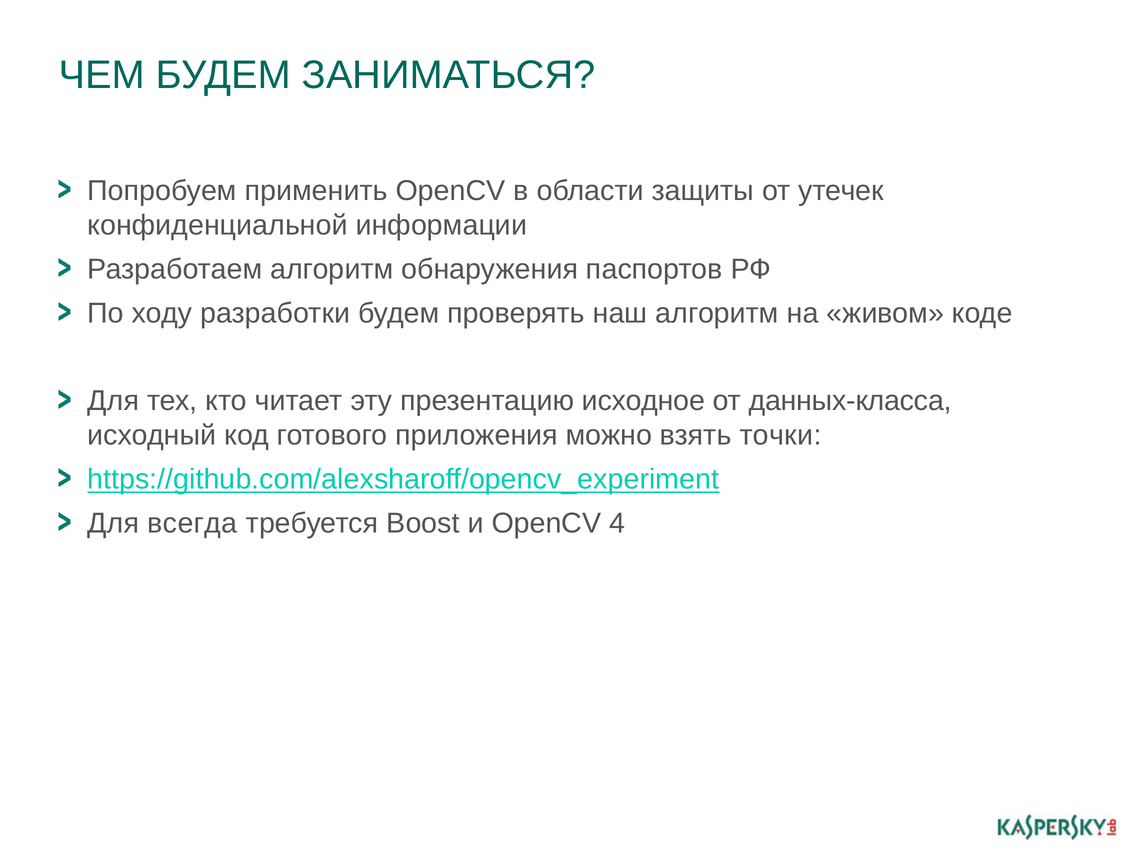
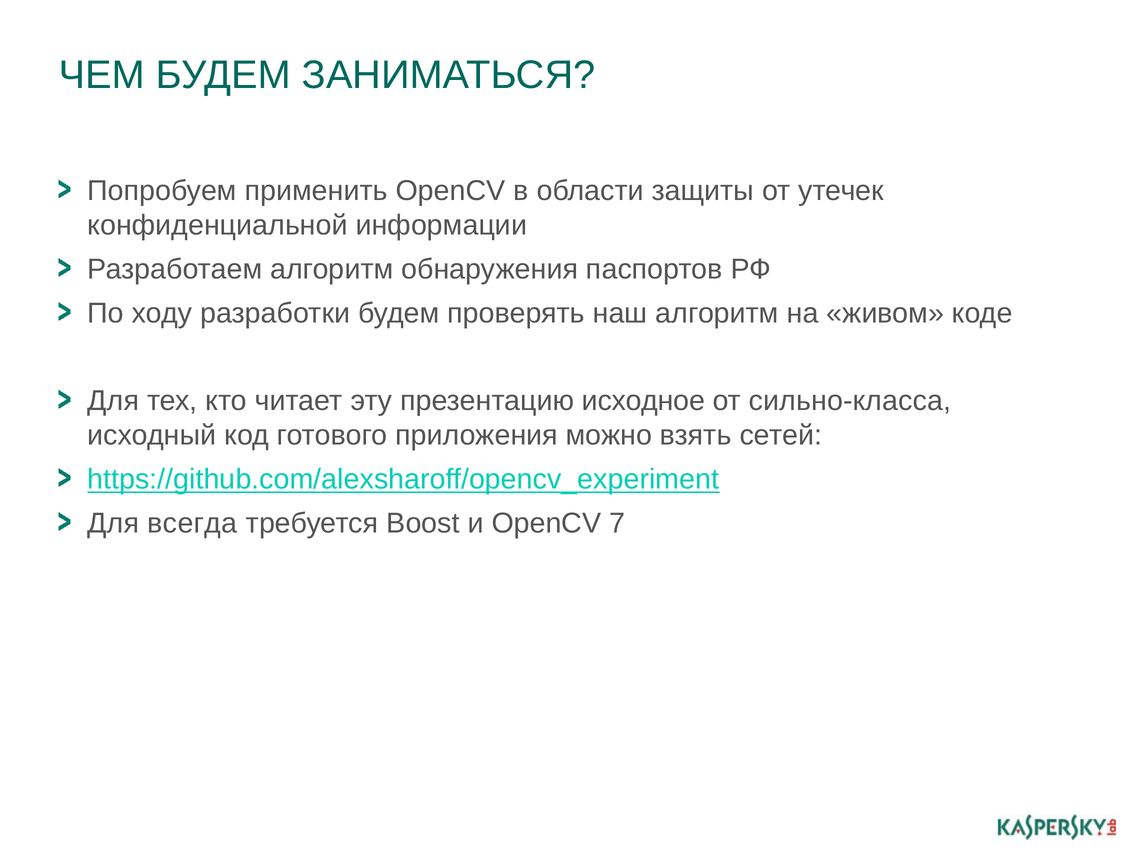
данных-класса: данных-класса -> сильно-класса (850, 401)
точки: точки -> сетей (781, 436)
4: 4 -> 7 (617, 524)
